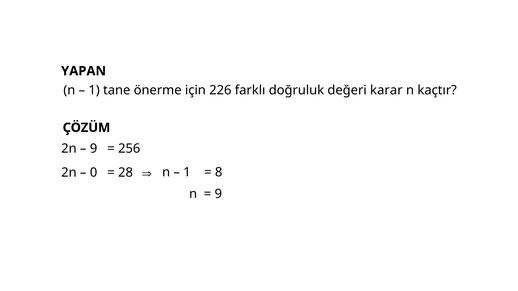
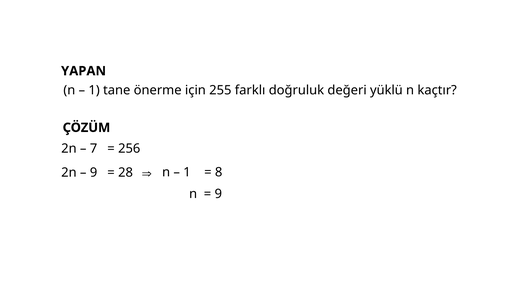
226: 226 -> 255 (220, 91)
karar: karar -> yüklü (386, 91)
9: 9 -> 7 (94, 149)
0: 0 -> 9 (94, 173)
